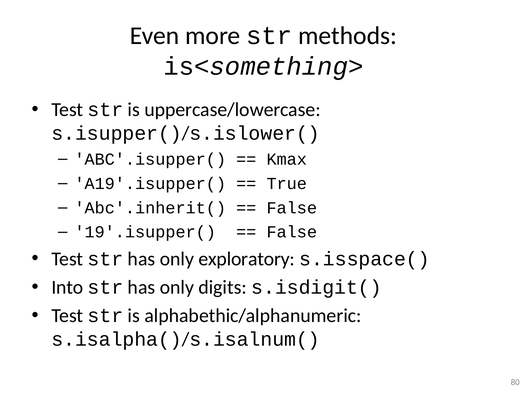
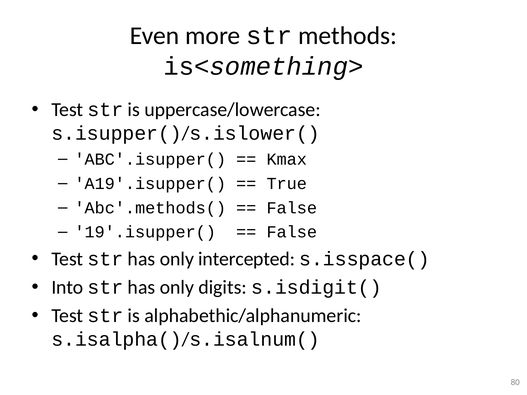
Abc'.inherit(: Abc'.inherit( -> Abc'.methods( (150, 208)
exploratory: exploratory -> intercepted (247, 259)
